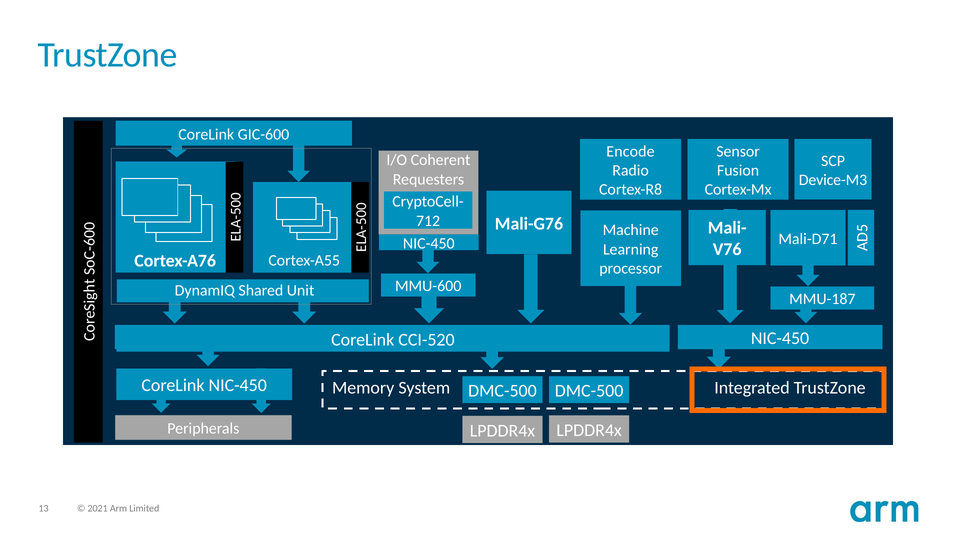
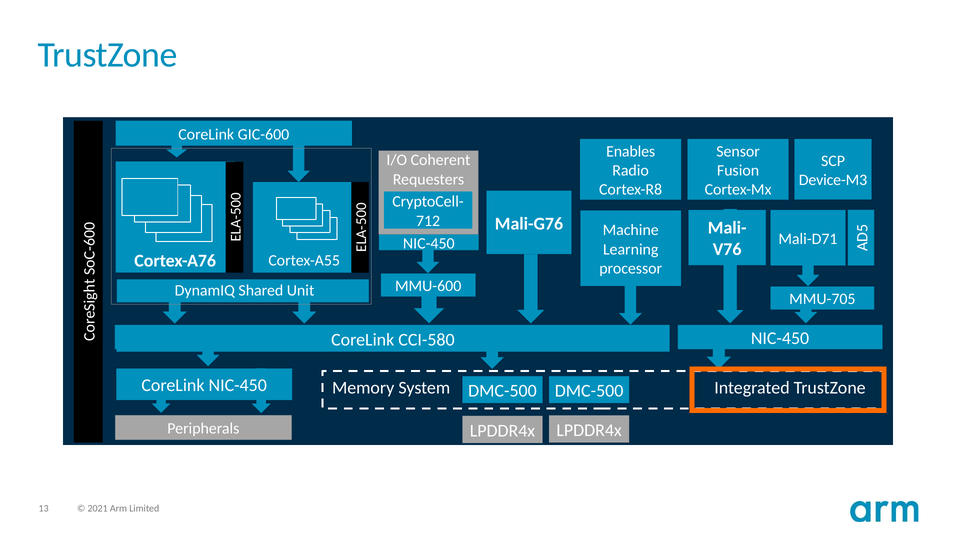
Encode: Encode -> Enables (631, 151)
MMU-187: MMU-187 -> MMU-705 (822, 299)
CCI-520: CCI-520 -> CCI-580 (426, 339)
